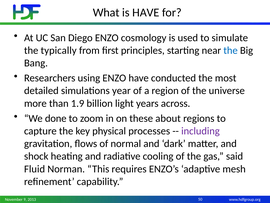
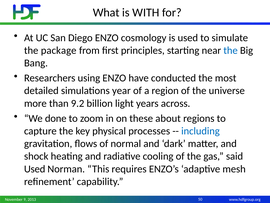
is HAVE: HAVE -> WITH (146, 13)
typically: typically -> package (59, 50)
1.9: 1.9 -> 9.2 (78, 103)
including colour: purple -> blue (200, 131)
Fluid: Fluid -> Used (35, 169)
